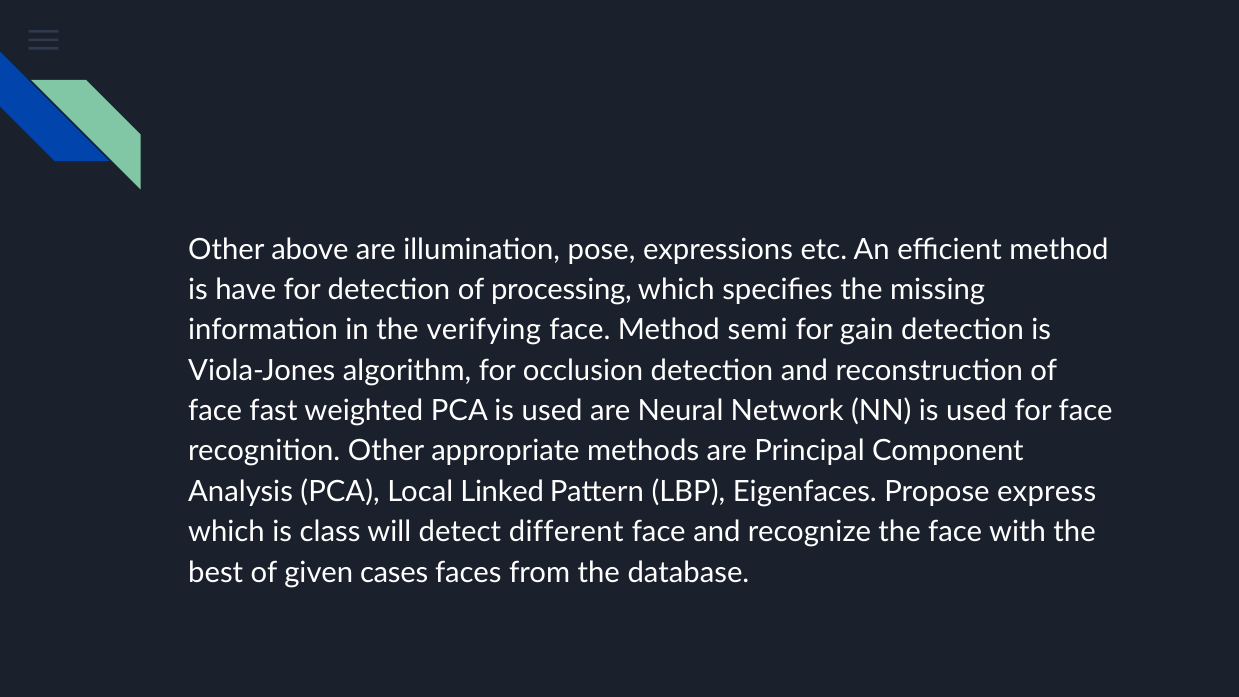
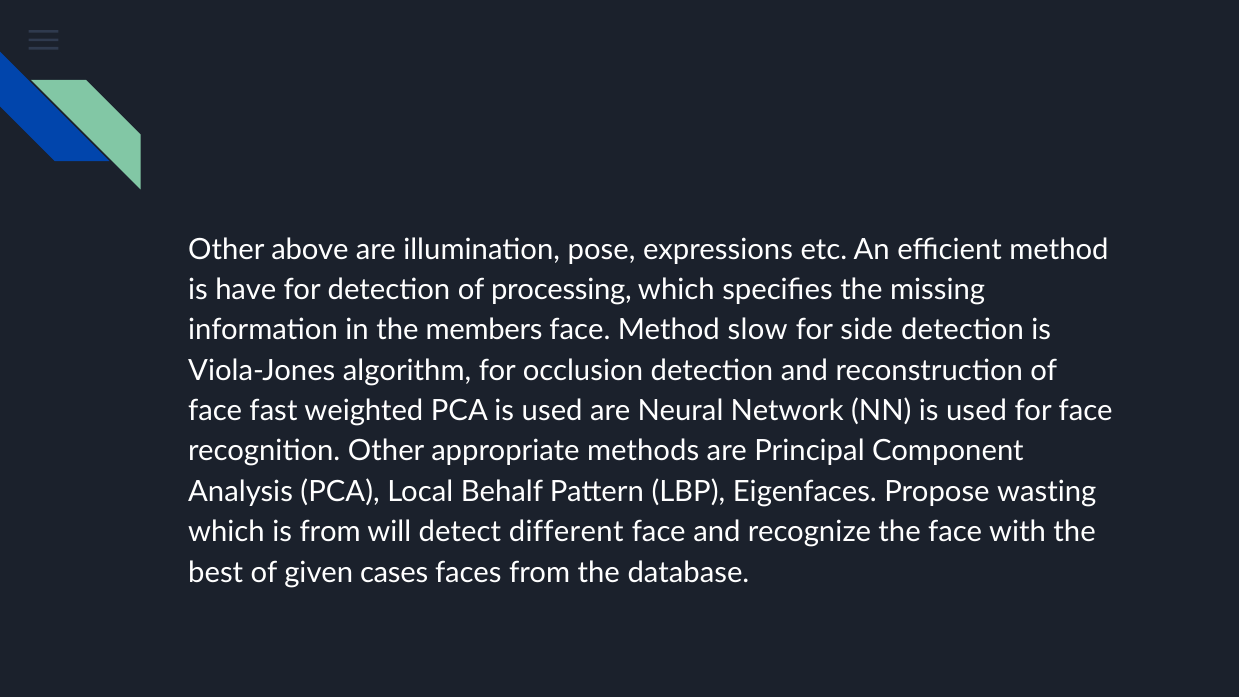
verifying: verifying -> members (484, 330)
semi: semi -> slow (758, 330)
gain: gain -> side (867, 330)
Linked: Linked -> Behalf (502, 492)
express: express -> wasting (1047, 492)
is class: class -> from (330, 532)
